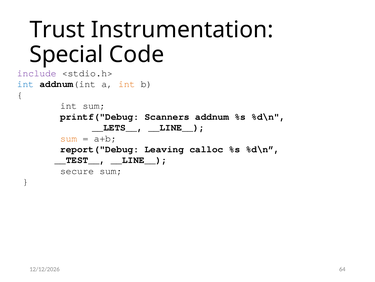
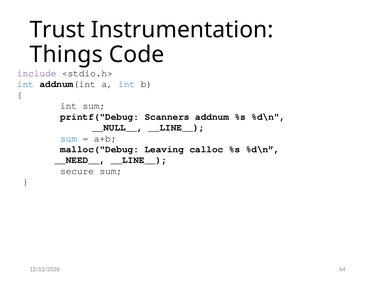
Special: Special -> Things (66, 54)
int colour: orange -> blue (127, 84)
__LETS__: __LETS__ -> __NULL__ (117, 127)
sum colour: orange -> blue (69, 138)
report("Debug: report("Debug -> malloc("Debug (100, 149)
__TEST__: __TEST__ -> __NEED__ (80, 160)
